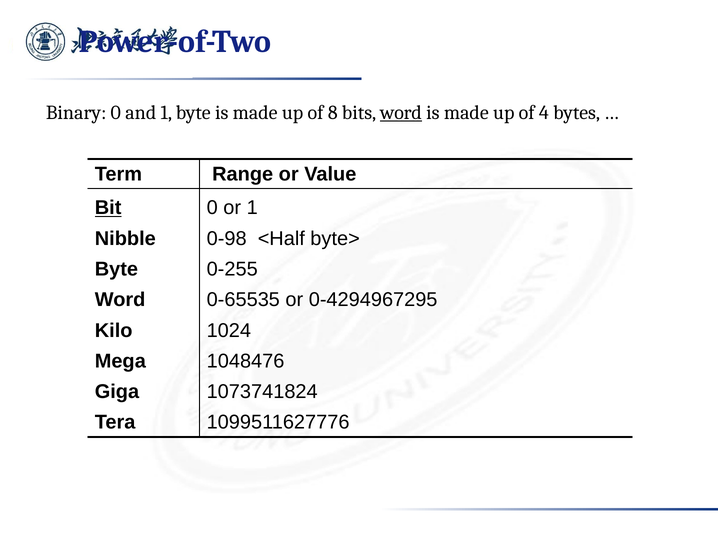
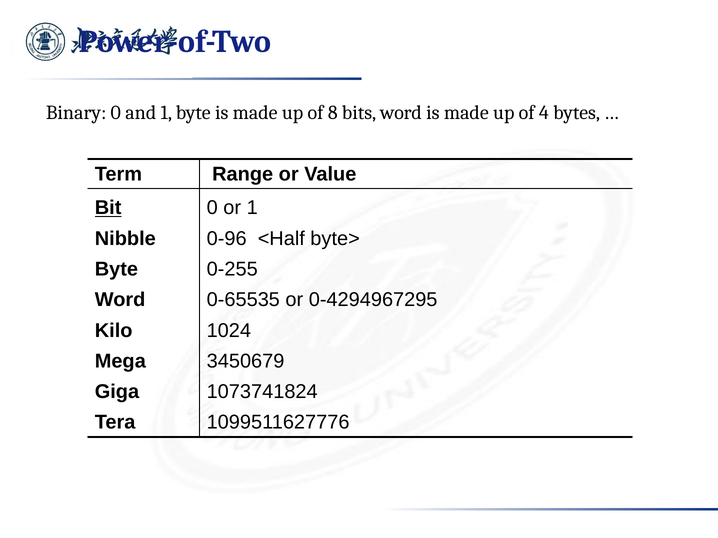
word underline: present -> none (401, 113)
0-98: 0-98 -> 0-96 (227, 239)
1048476: 1048476 -> 3450679 (246, 361)
